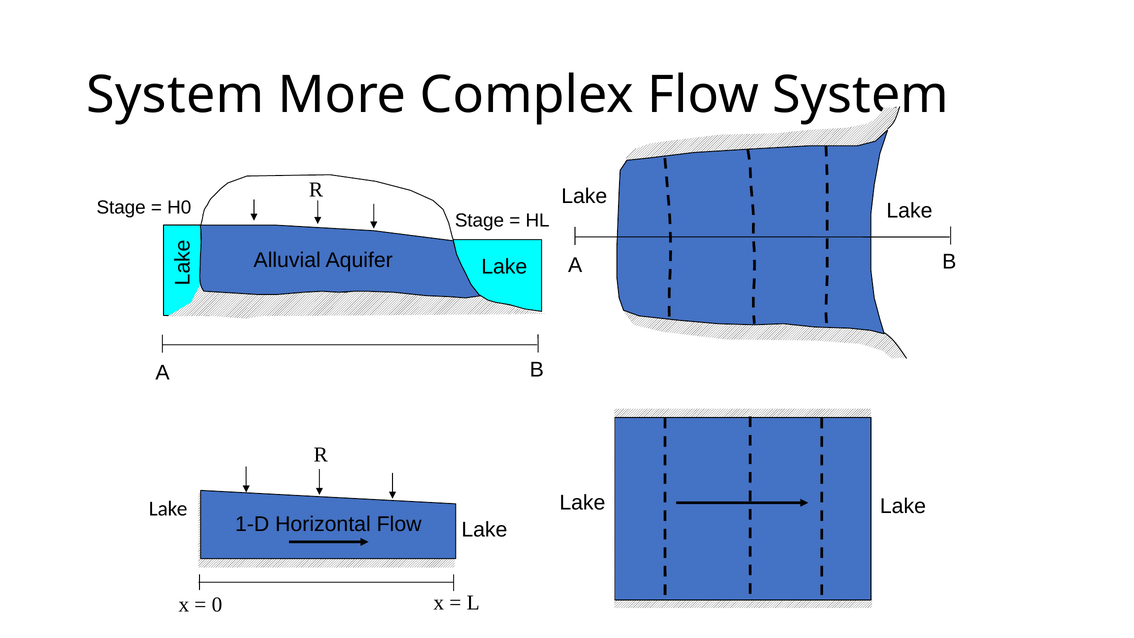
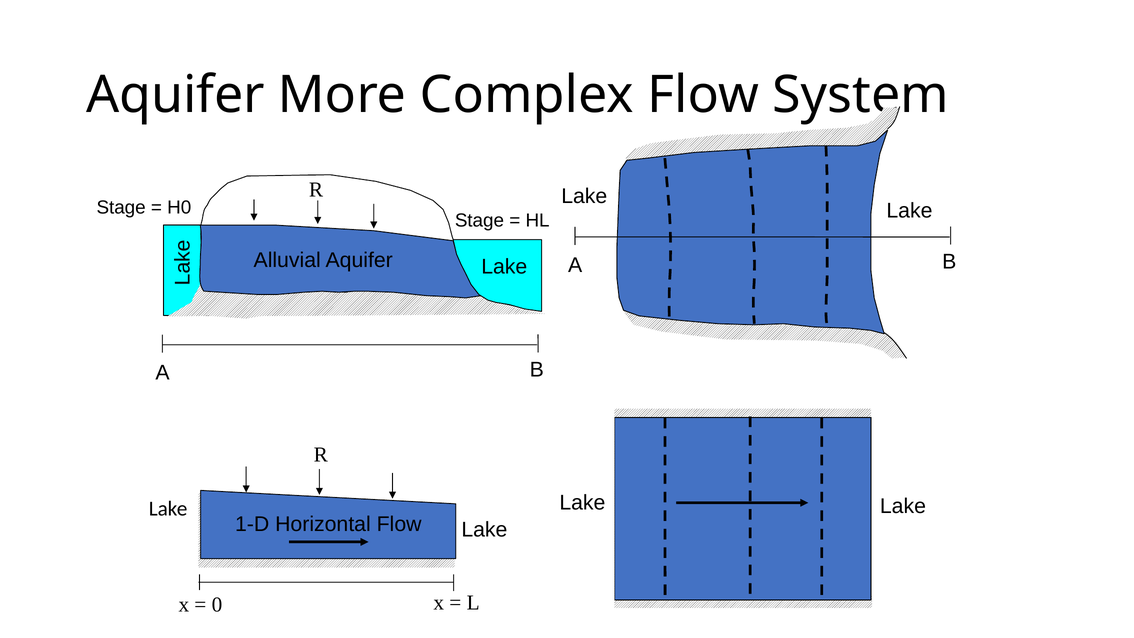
System: System -> Aquifer (176, 95)
